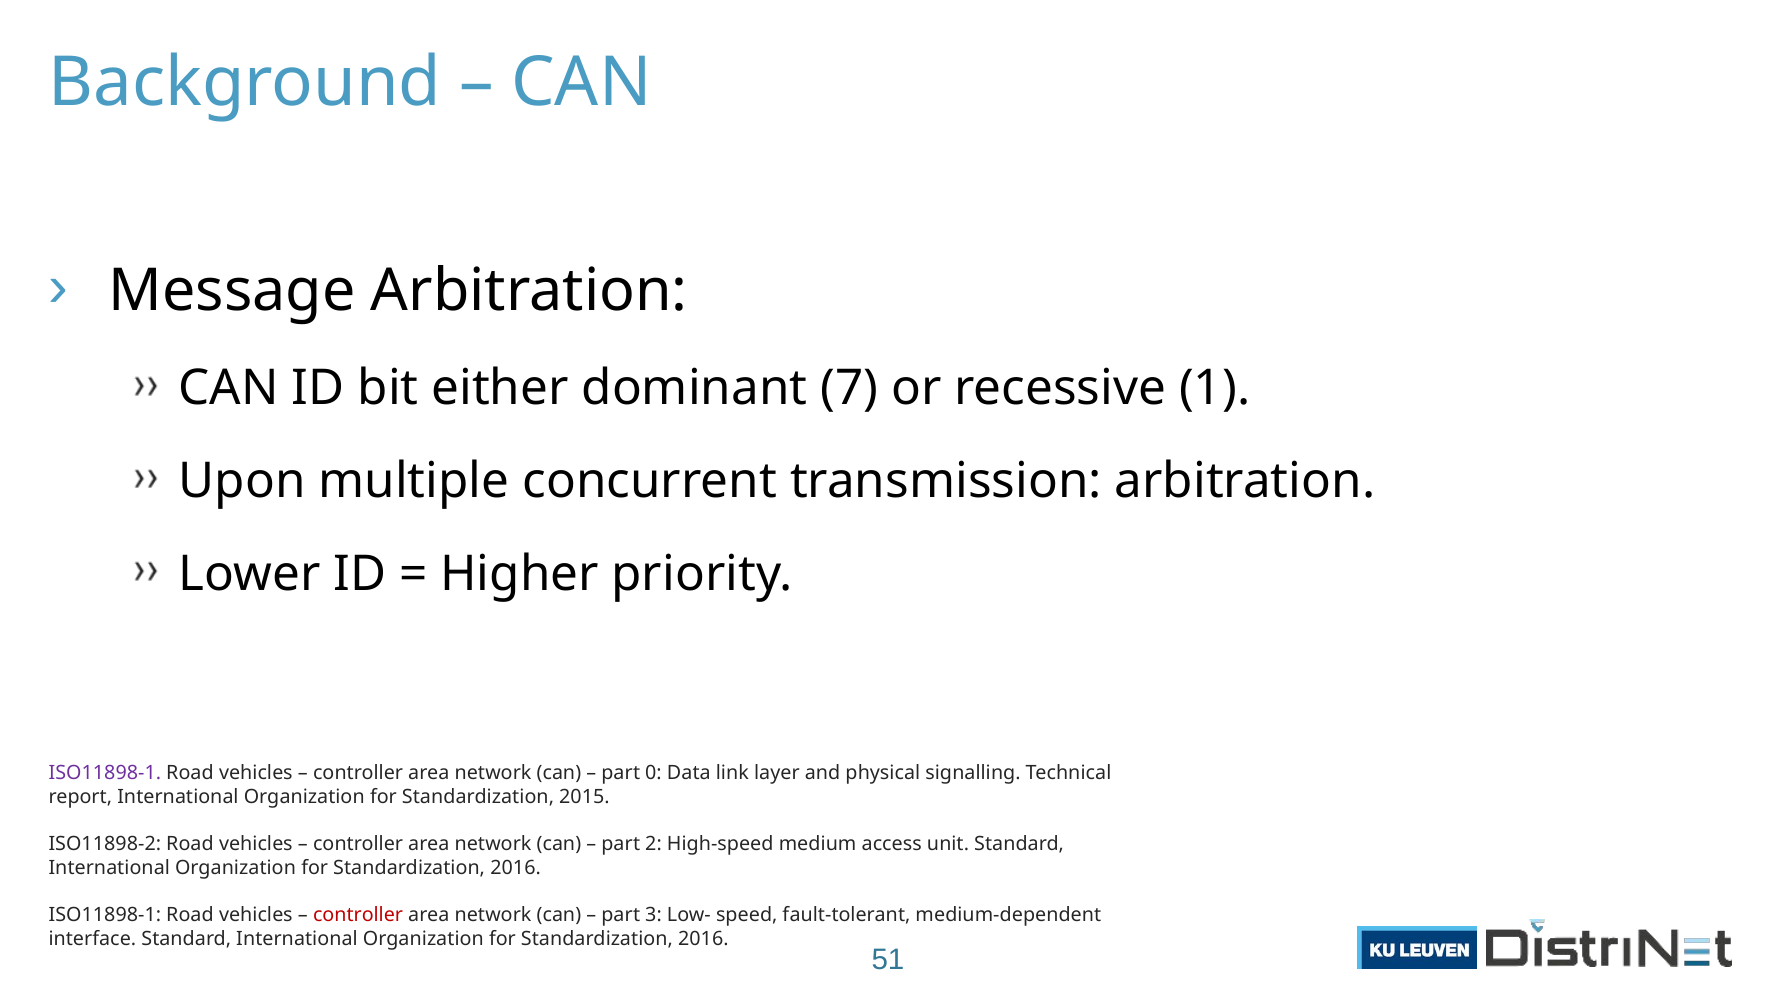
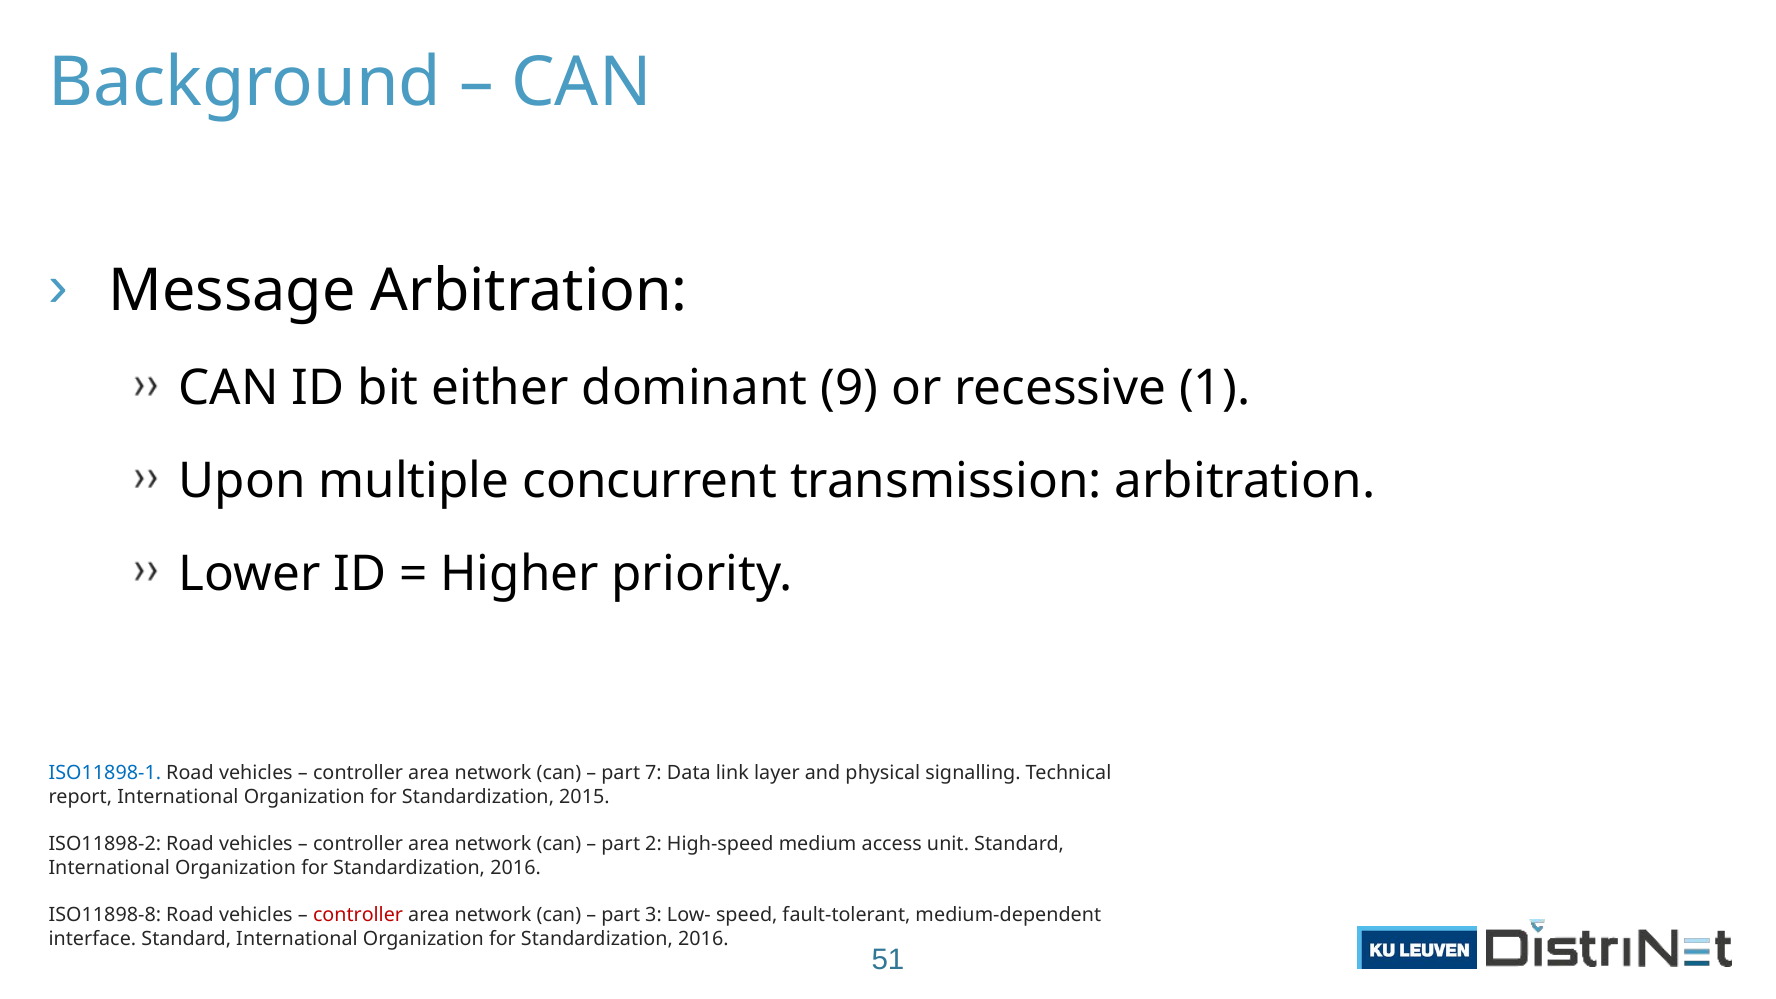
7: 7 -> 9 (849, 388)
ISO11898-1 colour: purple -> blue (105, 773)
0: 0 -> 7 (653, 773)
ISO11898-1: ISO11898-1 -> ISO11898-8 (105, 915)
